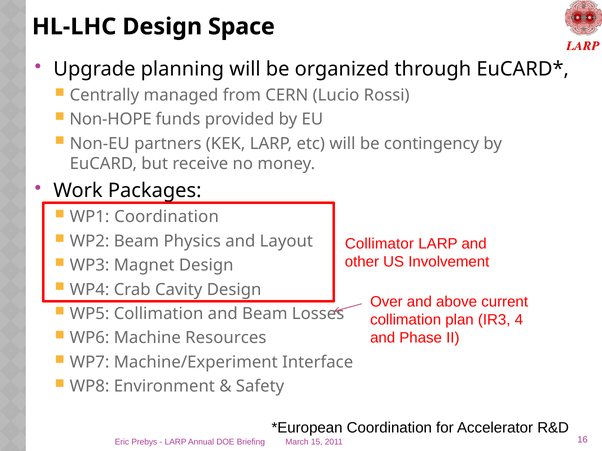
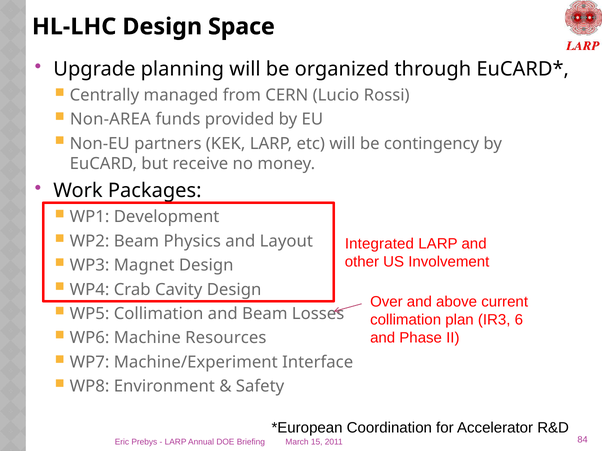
Non-HOPE: Non-HOPE -> Non-AREA (110, 119)
WP1 Coordination: Coordination -> Development (167, 217)
Collimator: Collimator -> Integrated (379, 244)
4: 4 -> 6 (519, 320)
16: 16 -> 84 (583, 440)
